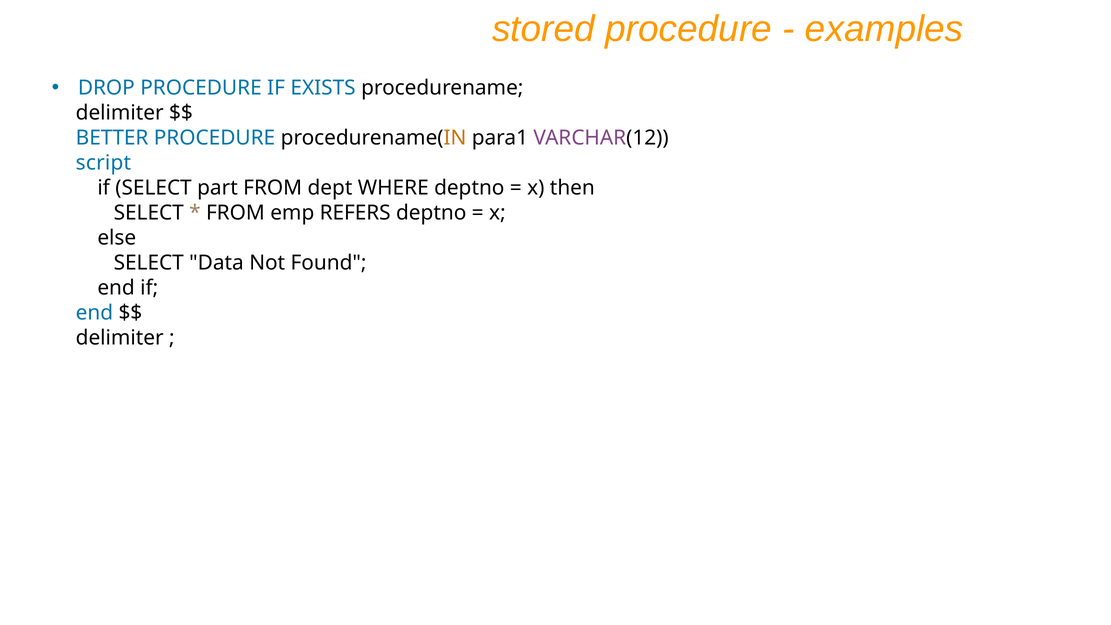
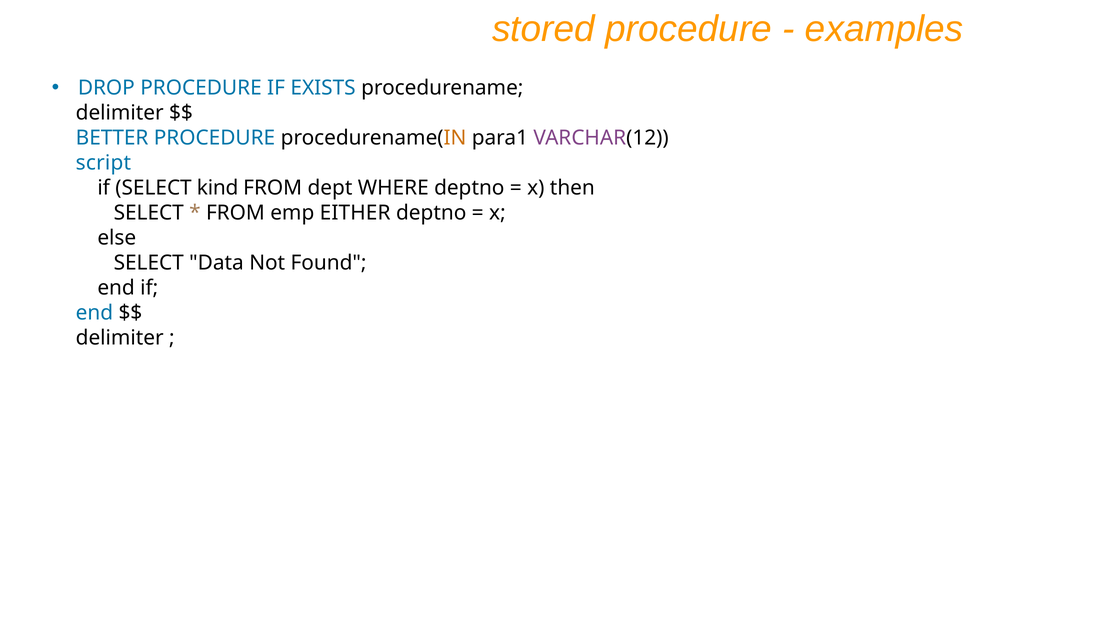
part: part -> kind (218, 188)
REFERS: REFERS -> EITHER (355, 213)
